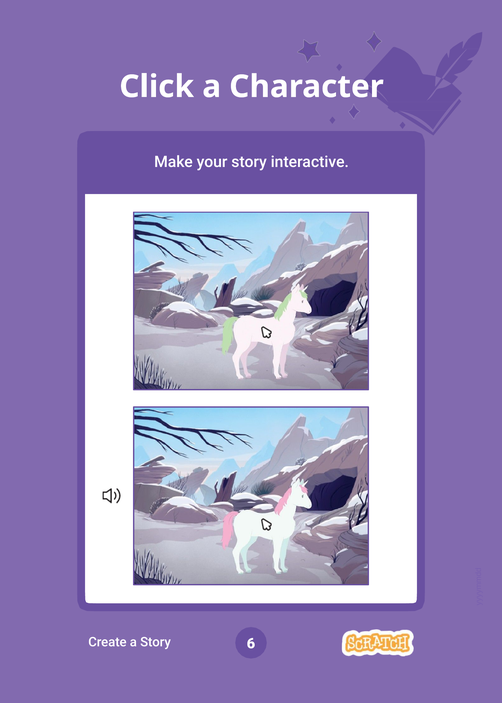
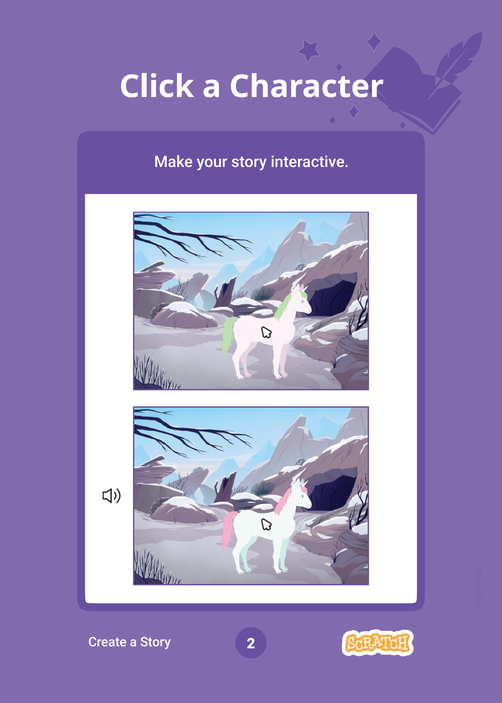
6: 6 -> 2 (251, 644)
